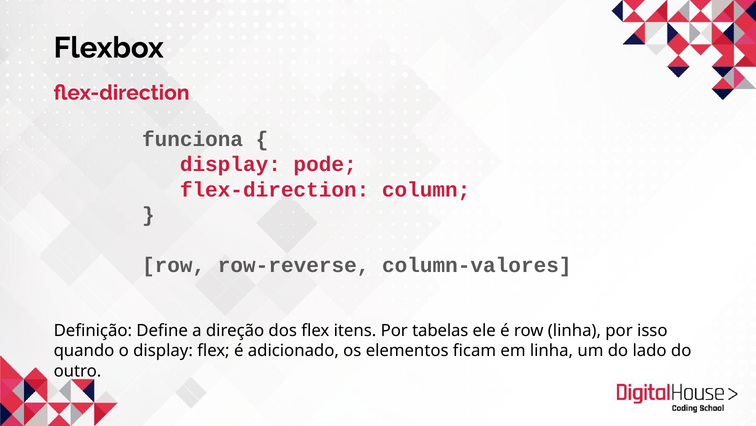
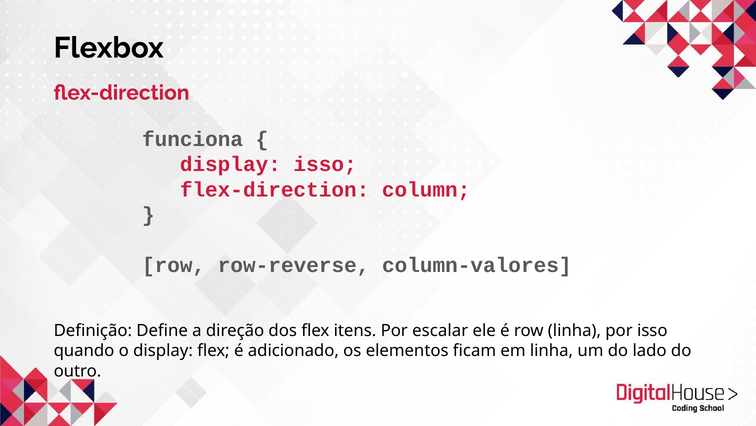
display pode: pode -> isso (325, 164)
tabelas: tabelas -> escalar (440, 330)
